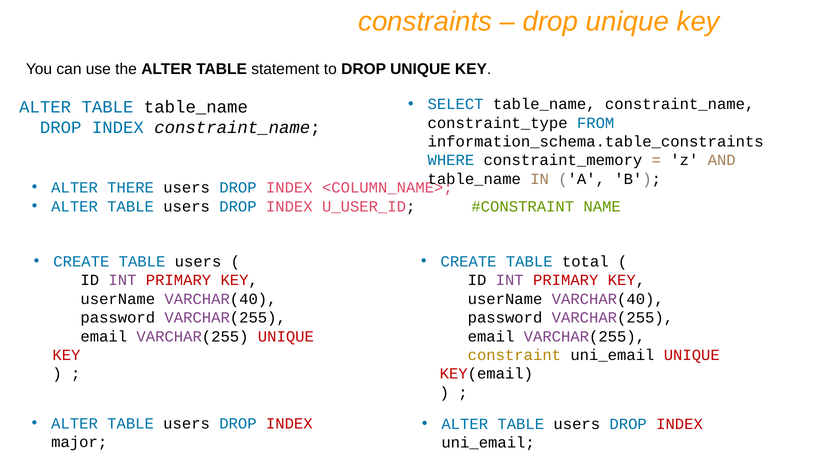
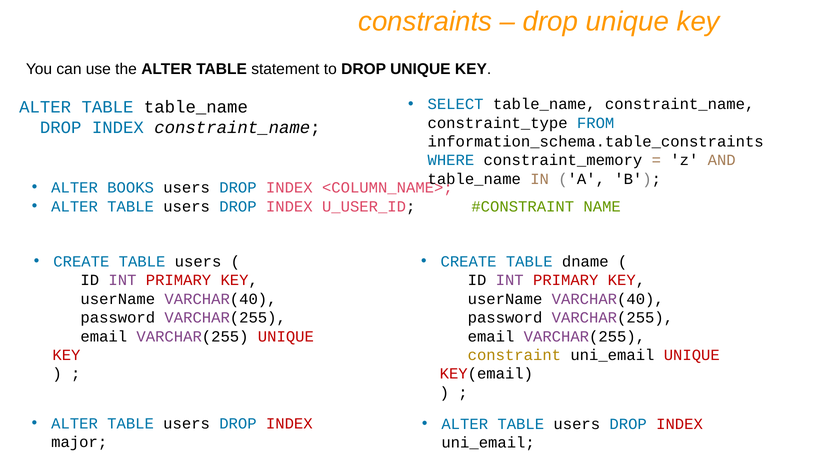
THERE: THERE -> BOOKS (131, 188)
total: total -> dname (585, 262)
